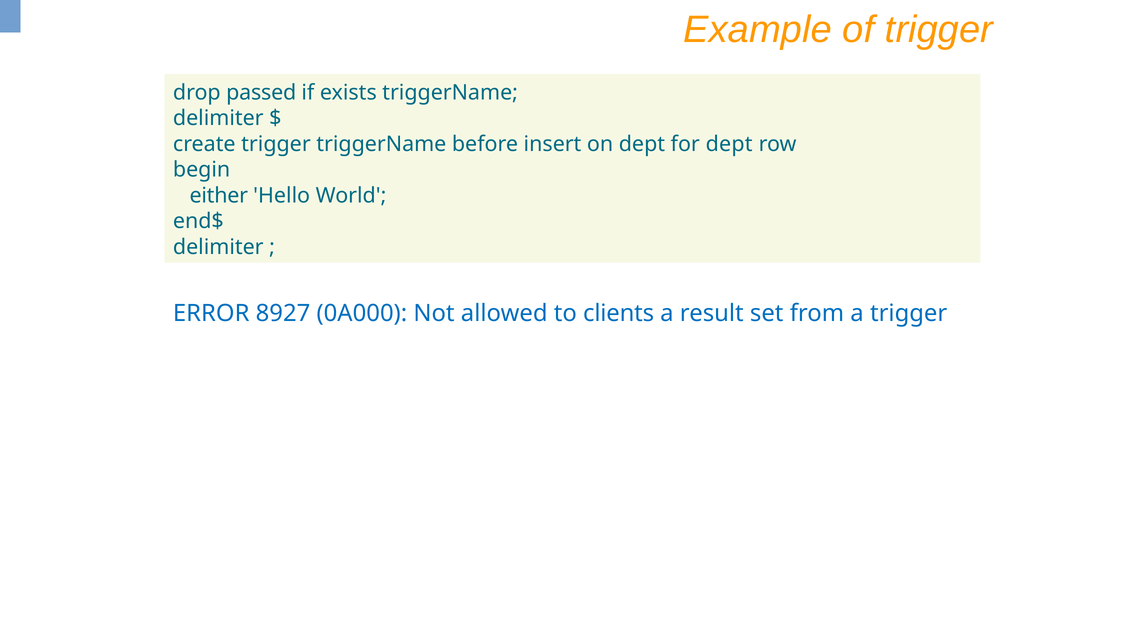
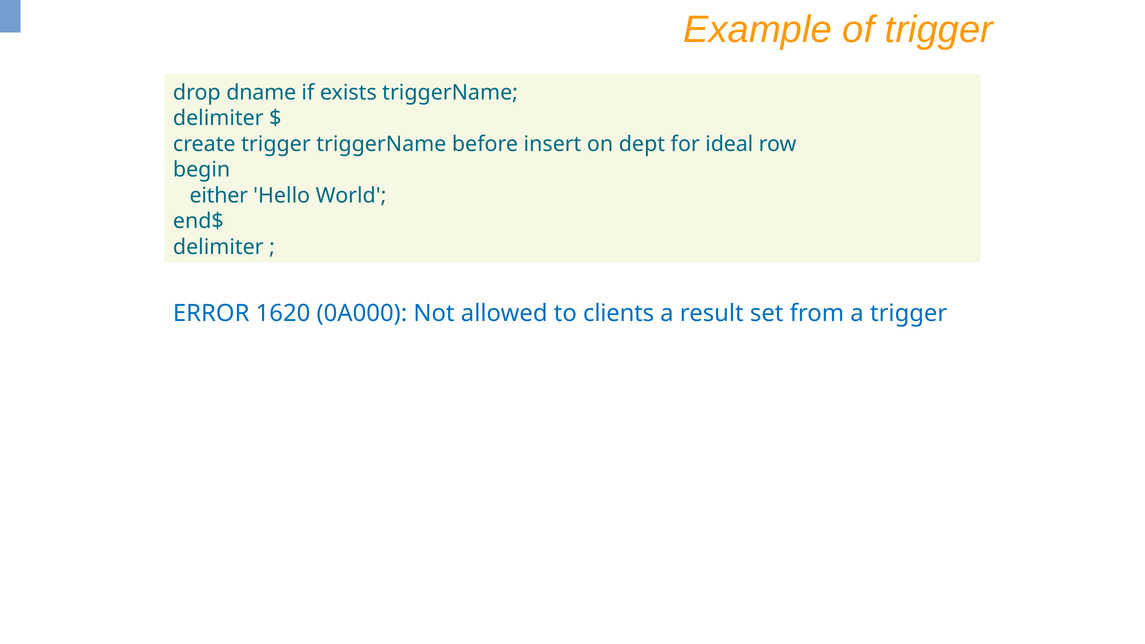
passed: passed -> dname (261, 93)
for dept: dept -> ideal (729, 144)
8927: 8927 -> 1620 (283, 314)
